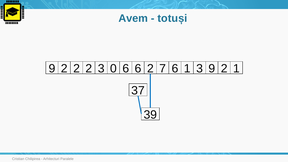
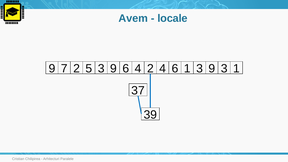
totuși: totuși -> locale (172, 18)
2: 2 -> 7 (64, 68)
2: 2 -> 5 (89, 68)
0: 0 -> 9 (113, 68)
6 6: 6 -> 4 (138, 69)
2 7: 7 -> 4 (163, 69)
3 9 2: 2 -> 3 (224, 69)
